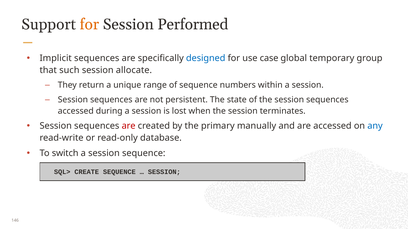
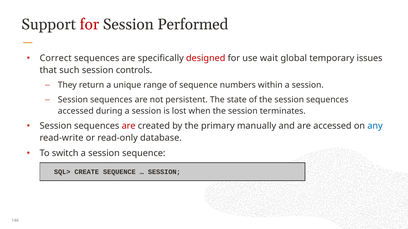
for colour: orange -> red (89, 25)
Implicit: Implicit -> Correct (56, 58)
designed colour: blue -> red (206, 58)
case: case -> wait (269, 58)
group: group -> issues (370, 58)
allocate: allocate -> controls (134, 70)
